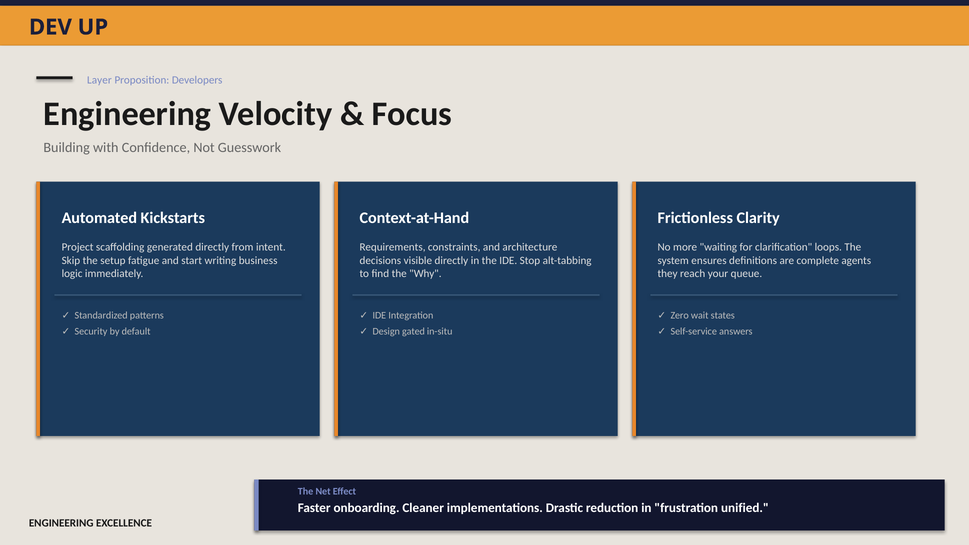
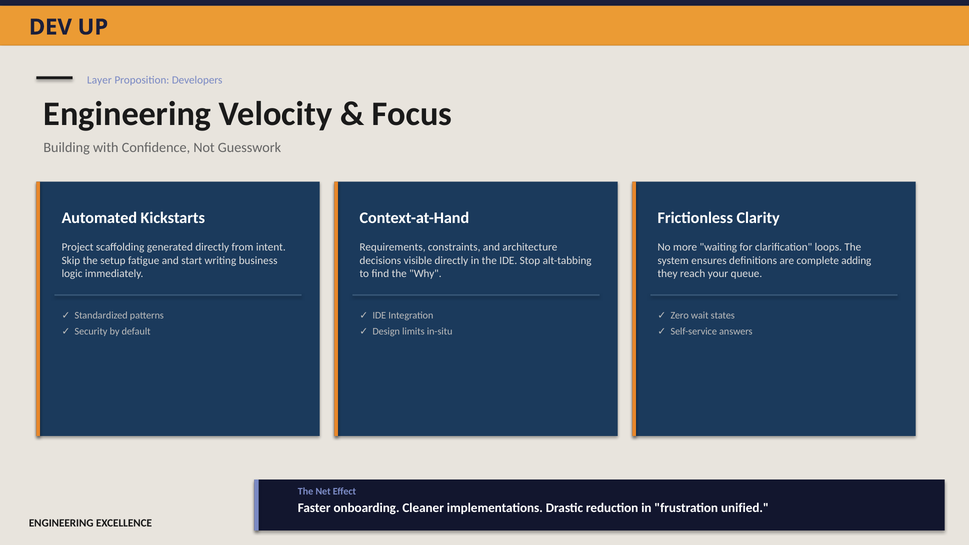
agents: agents -> adding (856, 261)
gated: gated -> limits (413, 332)
